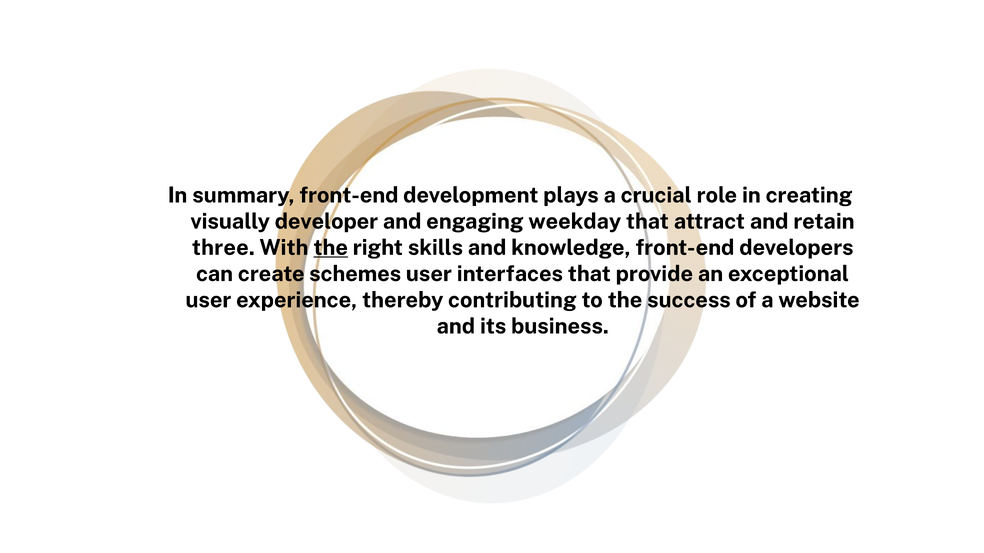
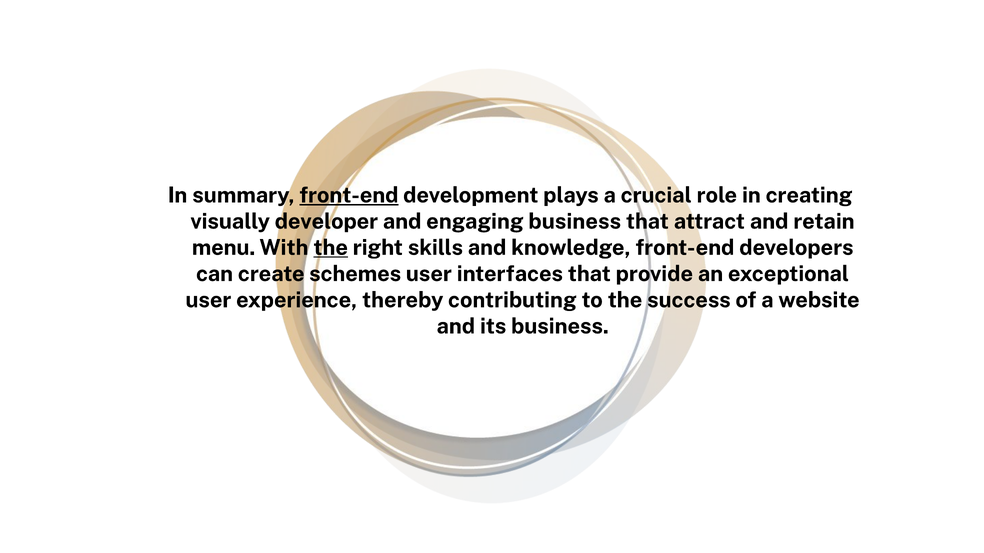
front-end underline: none -> present (349, 195)
engaging weekday: weekday -> business (575, 222)
three: three -> menu (223, 248)
